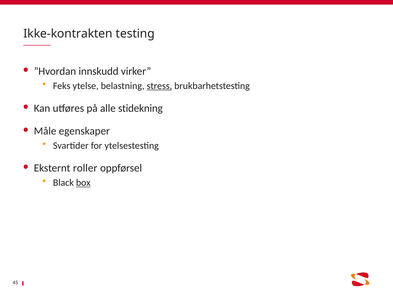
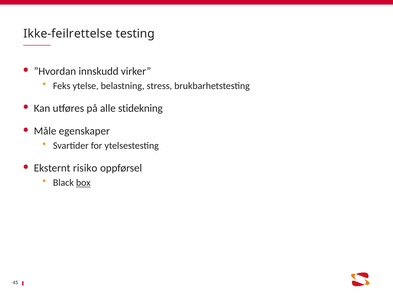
Ikke-kontrakten: Ikke-kontrakten -> Ikke-feilrettelse (68, 34)
stress underline: present -> none (159, 86)
roller: roller -> risiko (85, 168)
